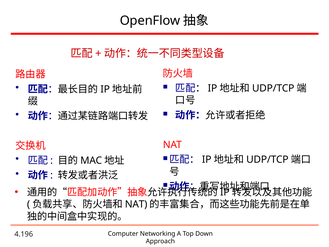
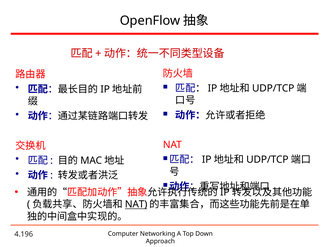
NAT underline: none -> present (136, 204)
